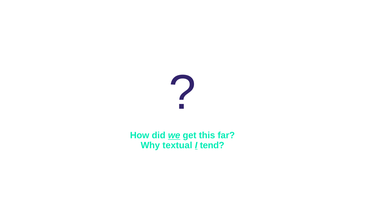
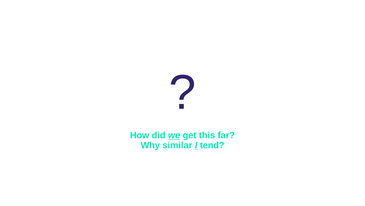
textual: textual -> similar (177, 145)
